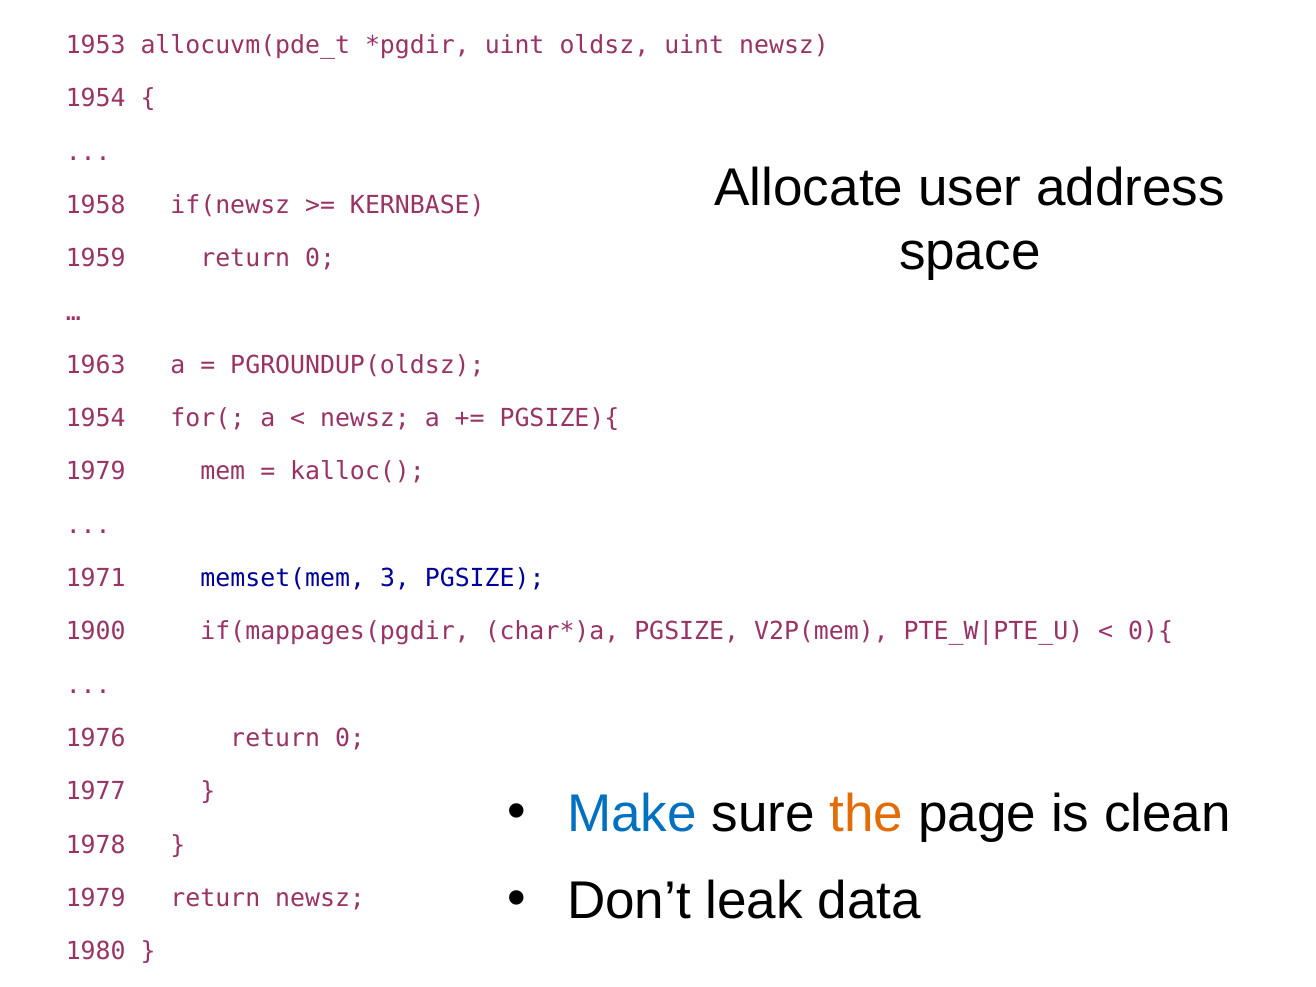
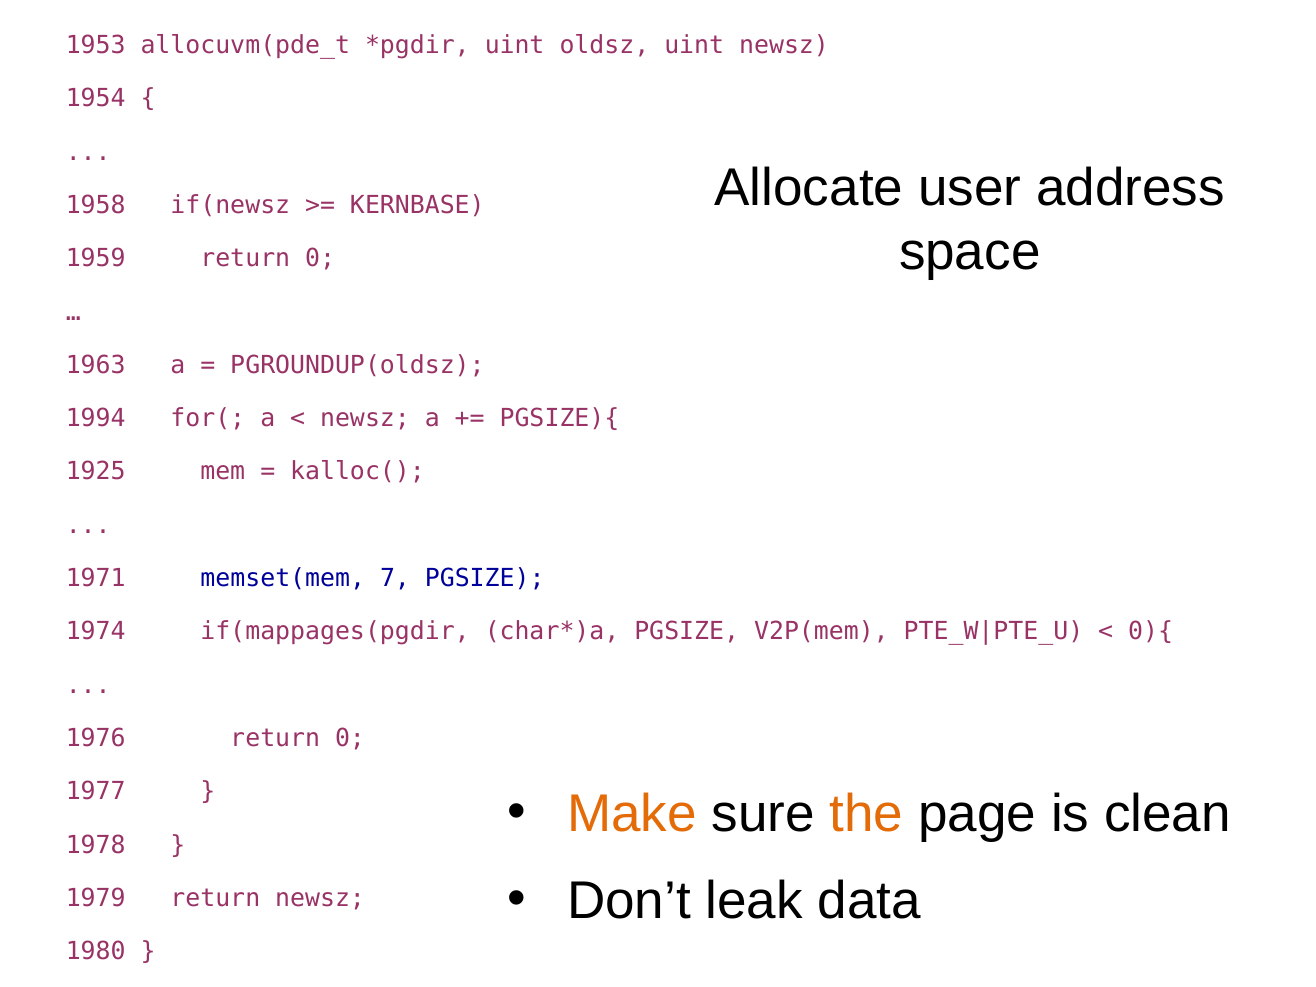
1954: 1954 -> 1994 (96, 418)
1979: 1979 -> 1925 (96, 472)
3: 3 -> 7 (395, 578)
1900: 1900 -> 1974 (96, 632)
Make colour: blue -> orange (632, 814)
